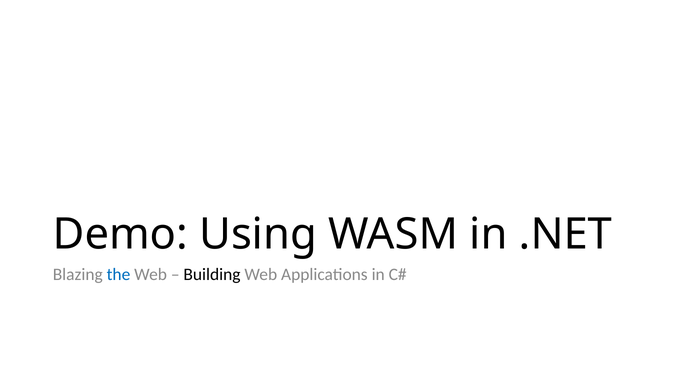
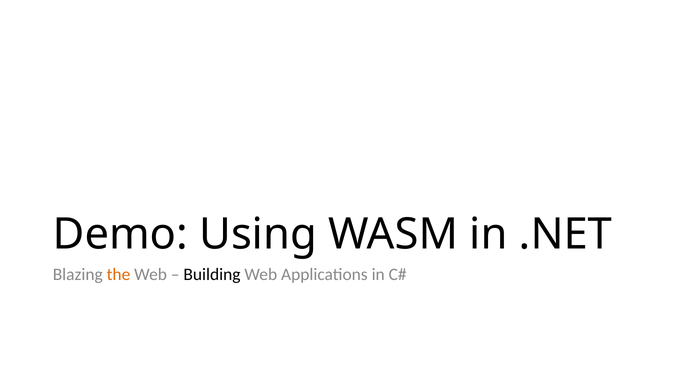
the colour: blue -> orange (118, 274)
